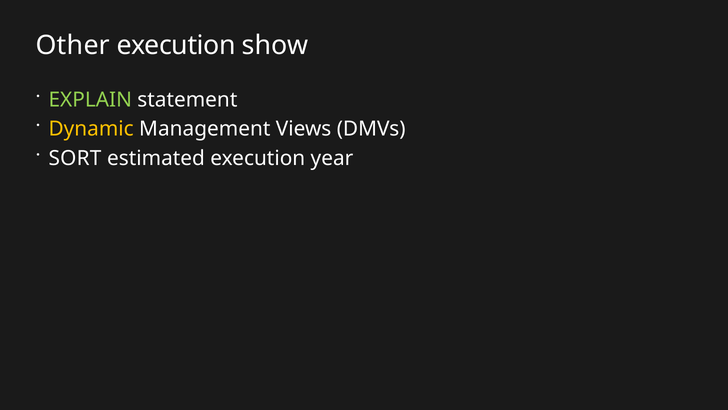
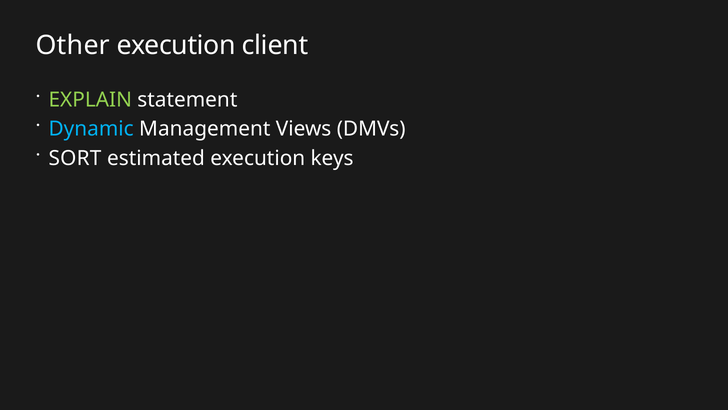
show: show -> client (275, 45)
Dynamic colour: yellow -> light blue (91, 129)
year: year -> keys (332, 158)
